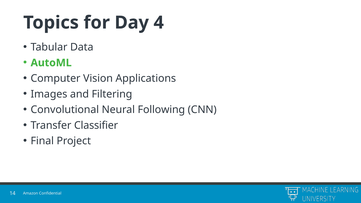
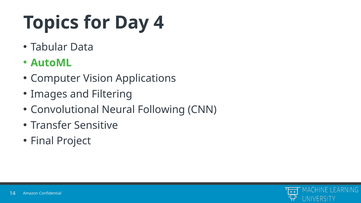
Classifier: Classifier -> Sensitive (96, 125)
